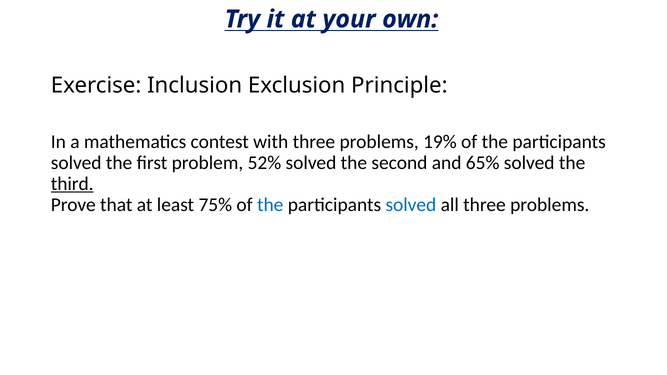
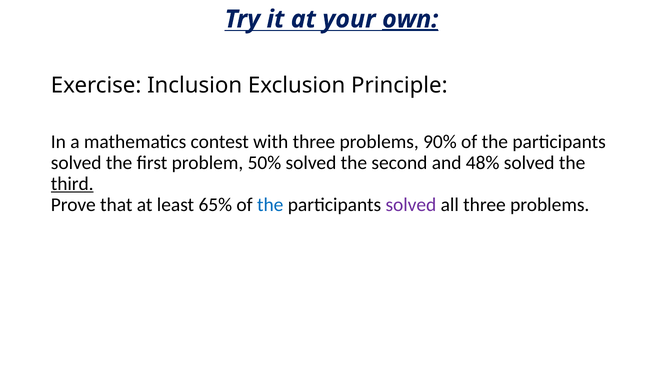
own underline: none -> present (410, 19)
19%: 19% -> 90% (440, 142)
52%: 52% -> 50% (264, 163)
65%: 65% -> 48% (483, 163)
75%: 75% -> 65% (215, 205)
solved colour: blue -> purple (411, 205)
